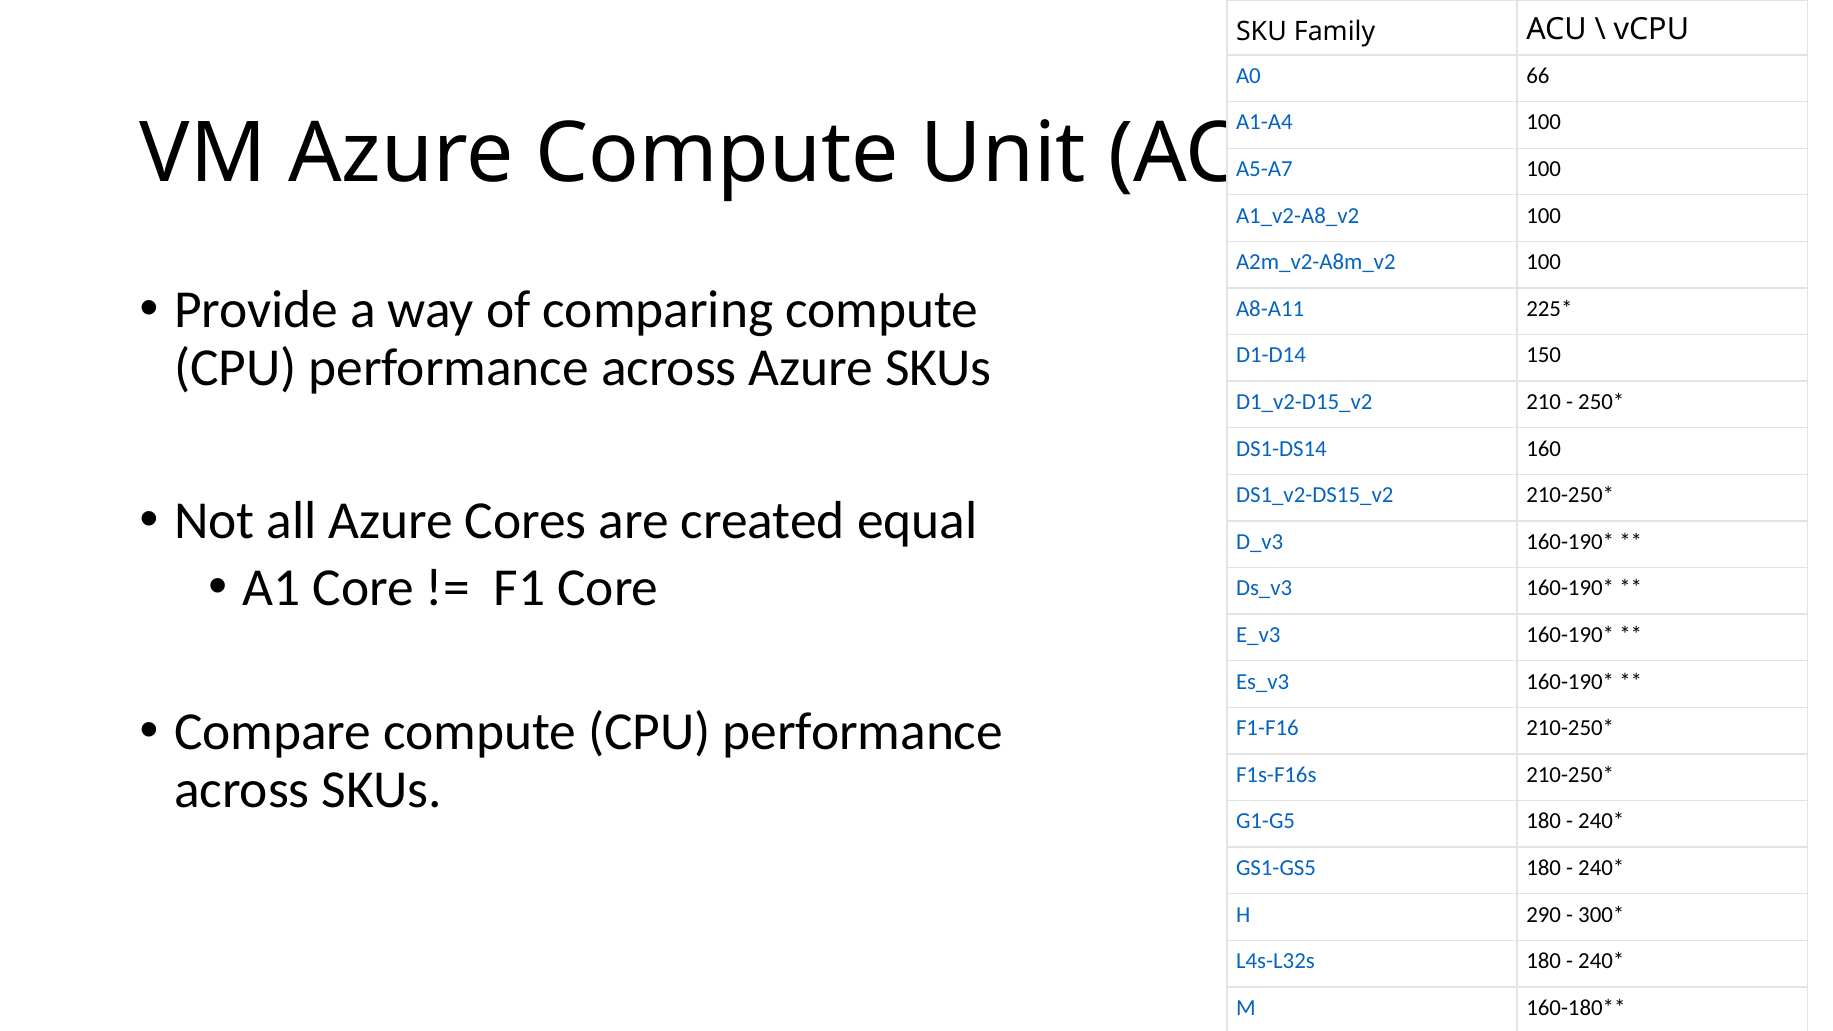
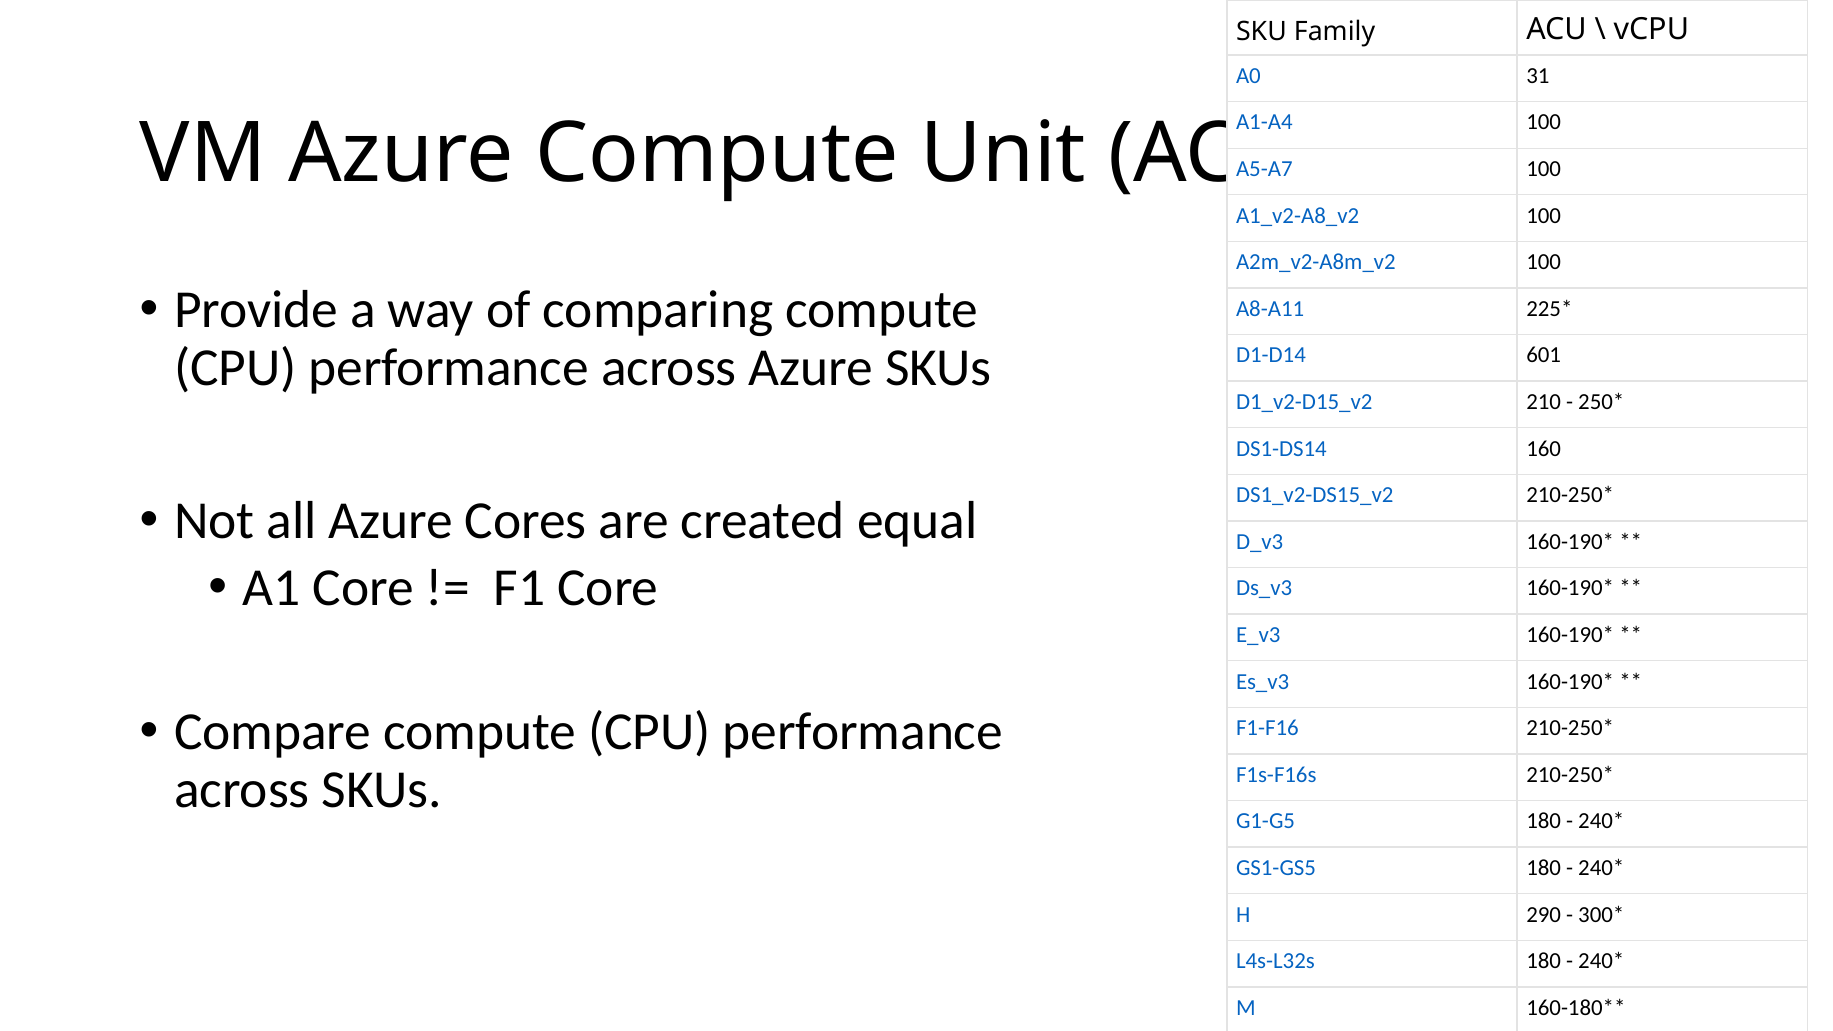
66: 66 -> 31 (1538, 76)
150: 150 -> 601 (1544, 355)
